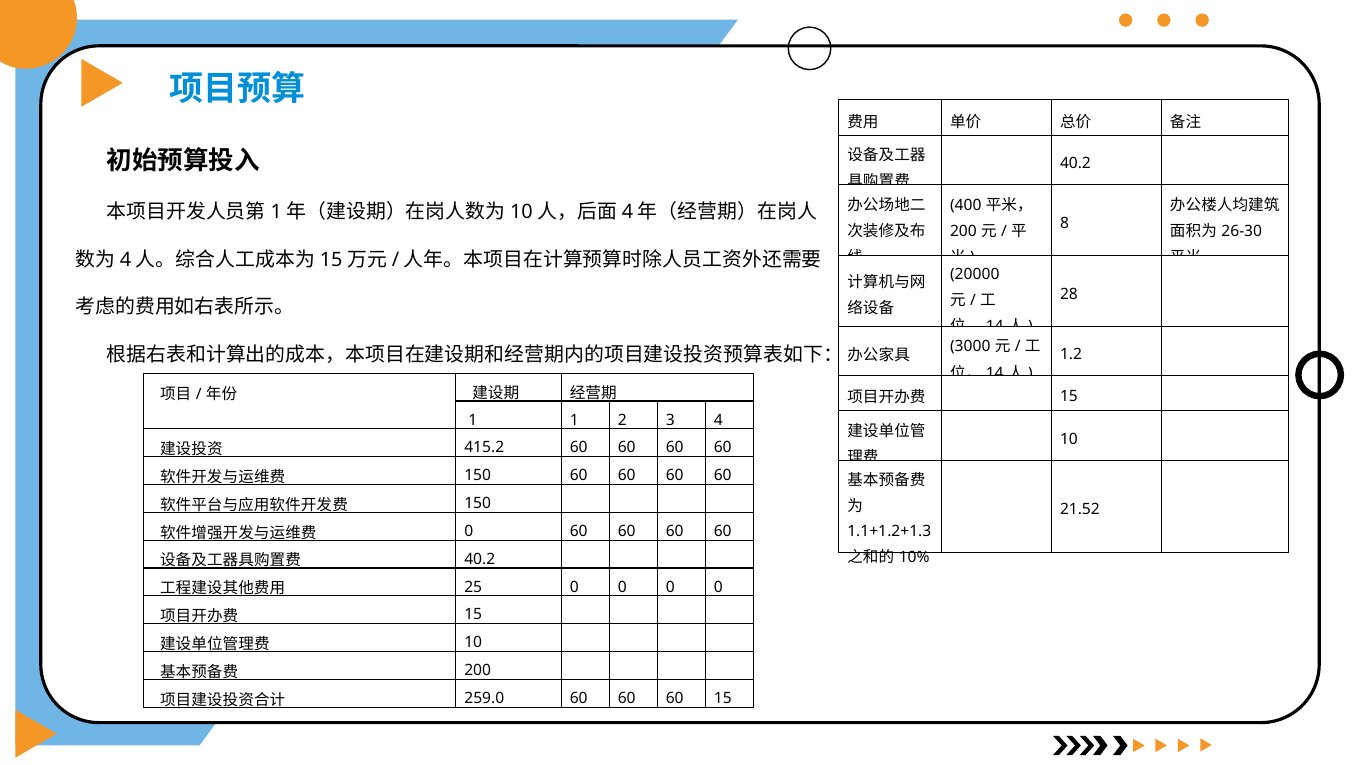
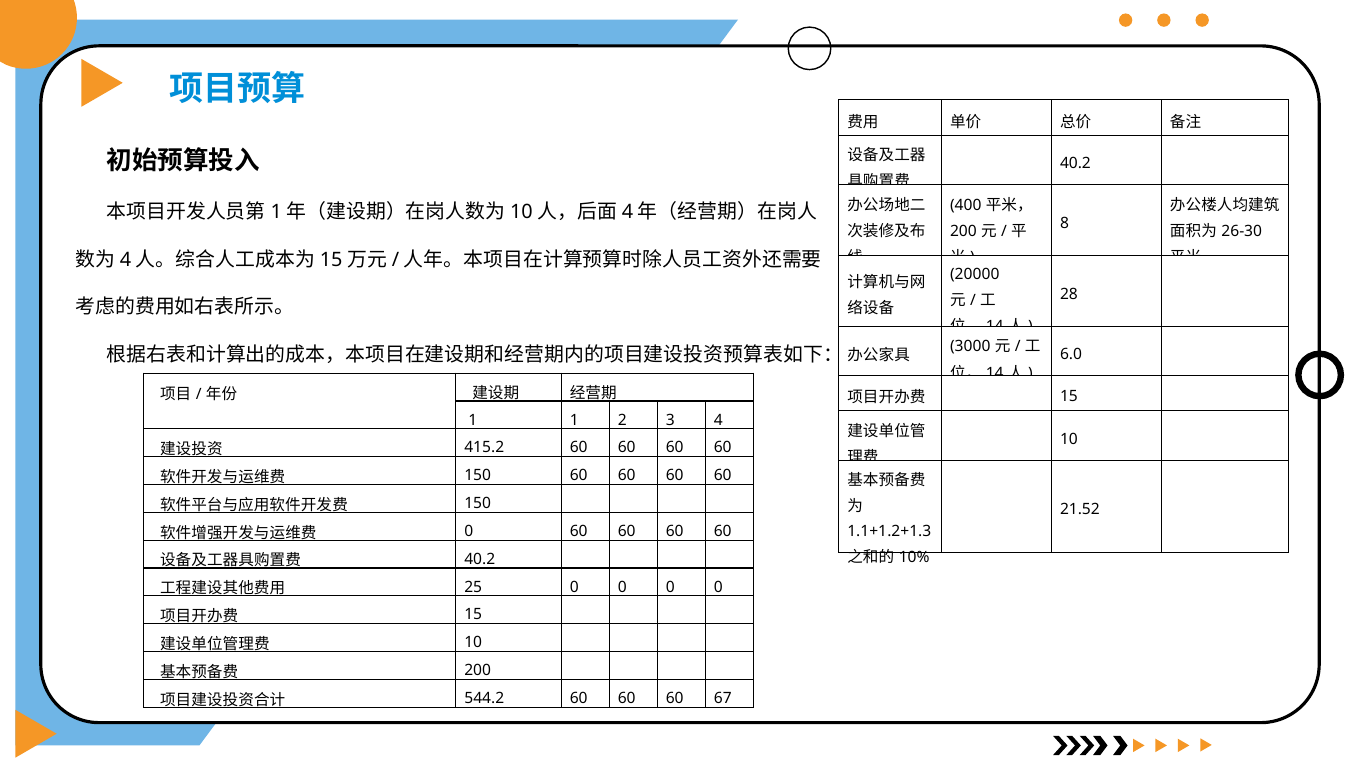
1.2: 1.2 -> 6.0 (1071, 355)
259.0: 259.0 -> 544.2 (484, 699)
60 15: 15 -> 67 (723, 699)
